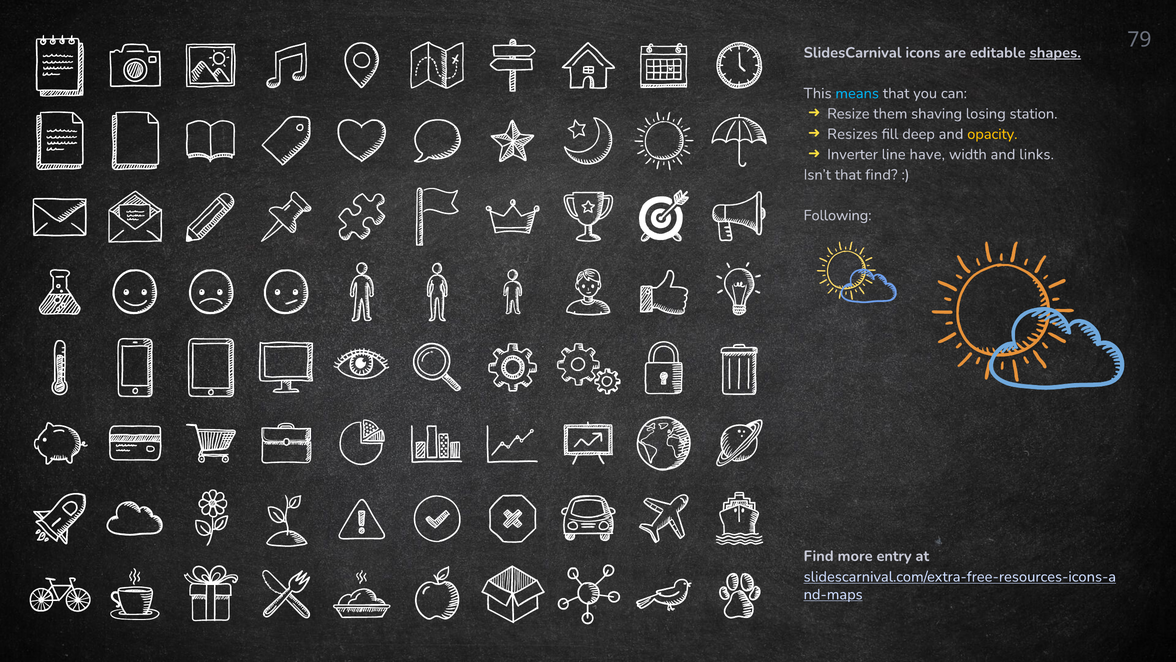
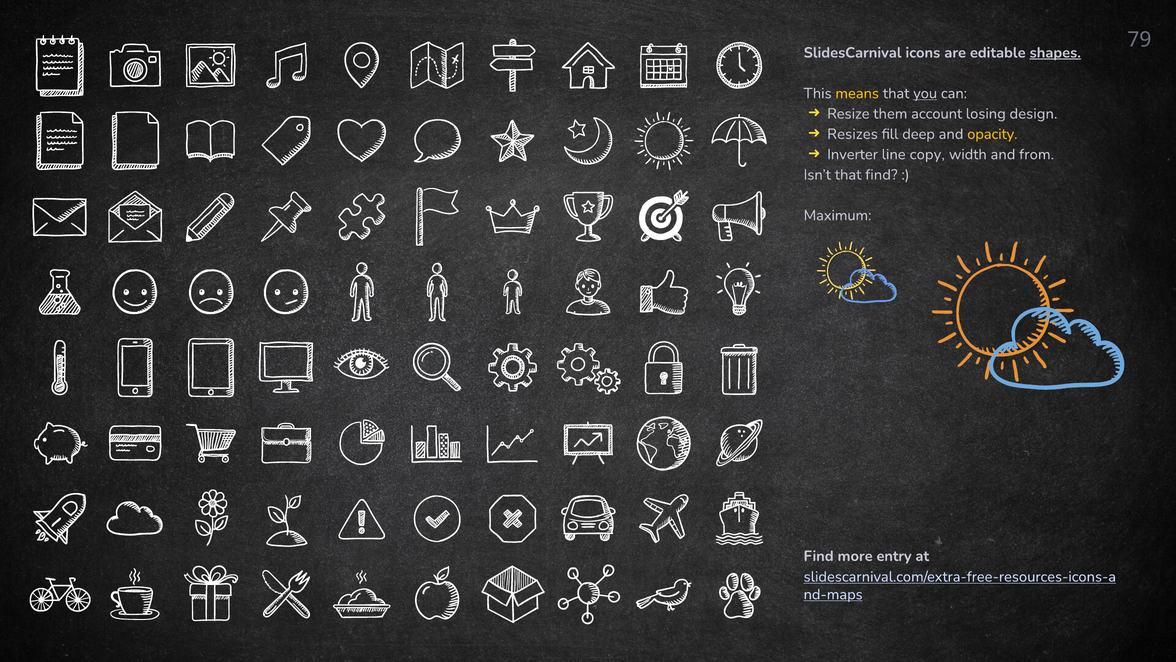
means colour: light blue -> yellow (857, 93)
you underline: none -> present (925, 93)
shaving: shaving -> account (937, 114)
station: station -> design (1033, 114)
have: have -> copy (927, 154)
links: links -> from (1037, 154)
Following: Following -> Maximum (838, 215)
